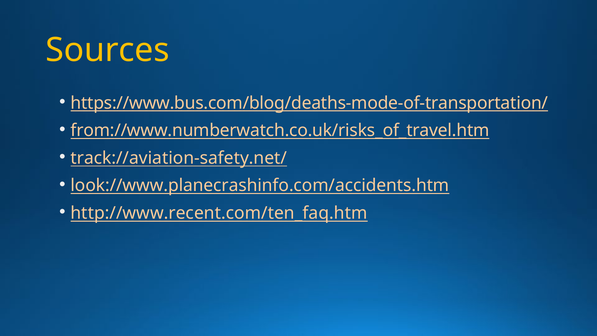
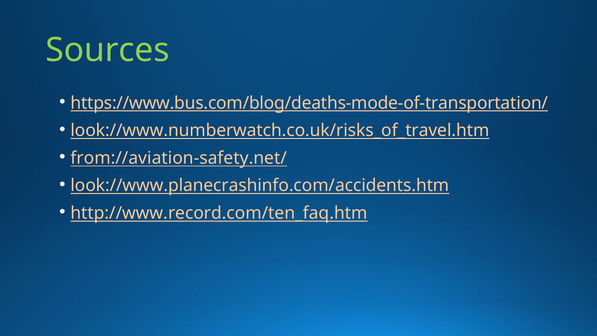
Sources colour: yellow -> light green (107, 50)
from://www.numberwatch.co.uk/risks_of_travel.htm: from://www.numberwatch.co.uk/risks_of_travel.htm -> look://www.numberwatch.co.uk/risks_of_travel.htm (280, 130)
track://aviation-safety.net/: track://aviation-safety.net/ -> from://aviation-safety.net/ (179, 158)
http://www.recent.com/ten_faq.htm: http://www.recent.com/ten_faq.htm -> http://www.record.com/ten_faq.htm (219, 213)
